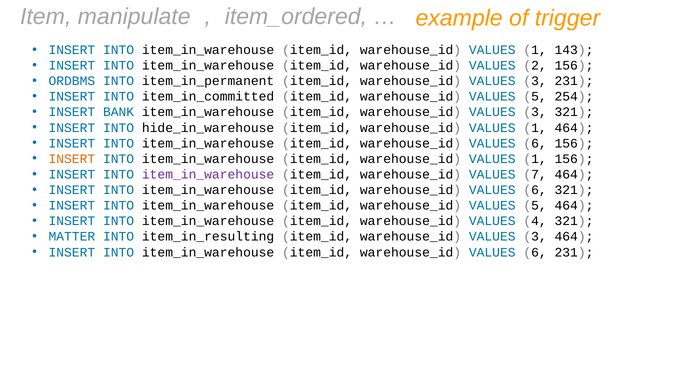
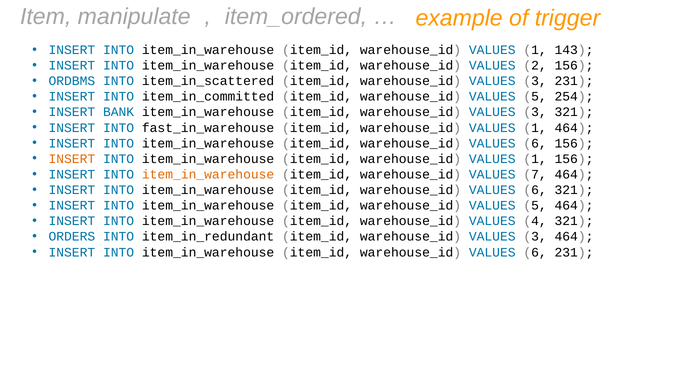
item_in_permanent: item_in_permanent -> item_in_scattered (208, 81)
hide_in_warehouse: hide_in_warehouse -> fast_in_warehouse (208, 128)
item_in_warehouse colour: purple -> orange (208, 175)
MATTER: MATTER -> ORDERS (72, 237)
item_in_resulting: item_in_resulting -> item_in_redundant (208, 237)
